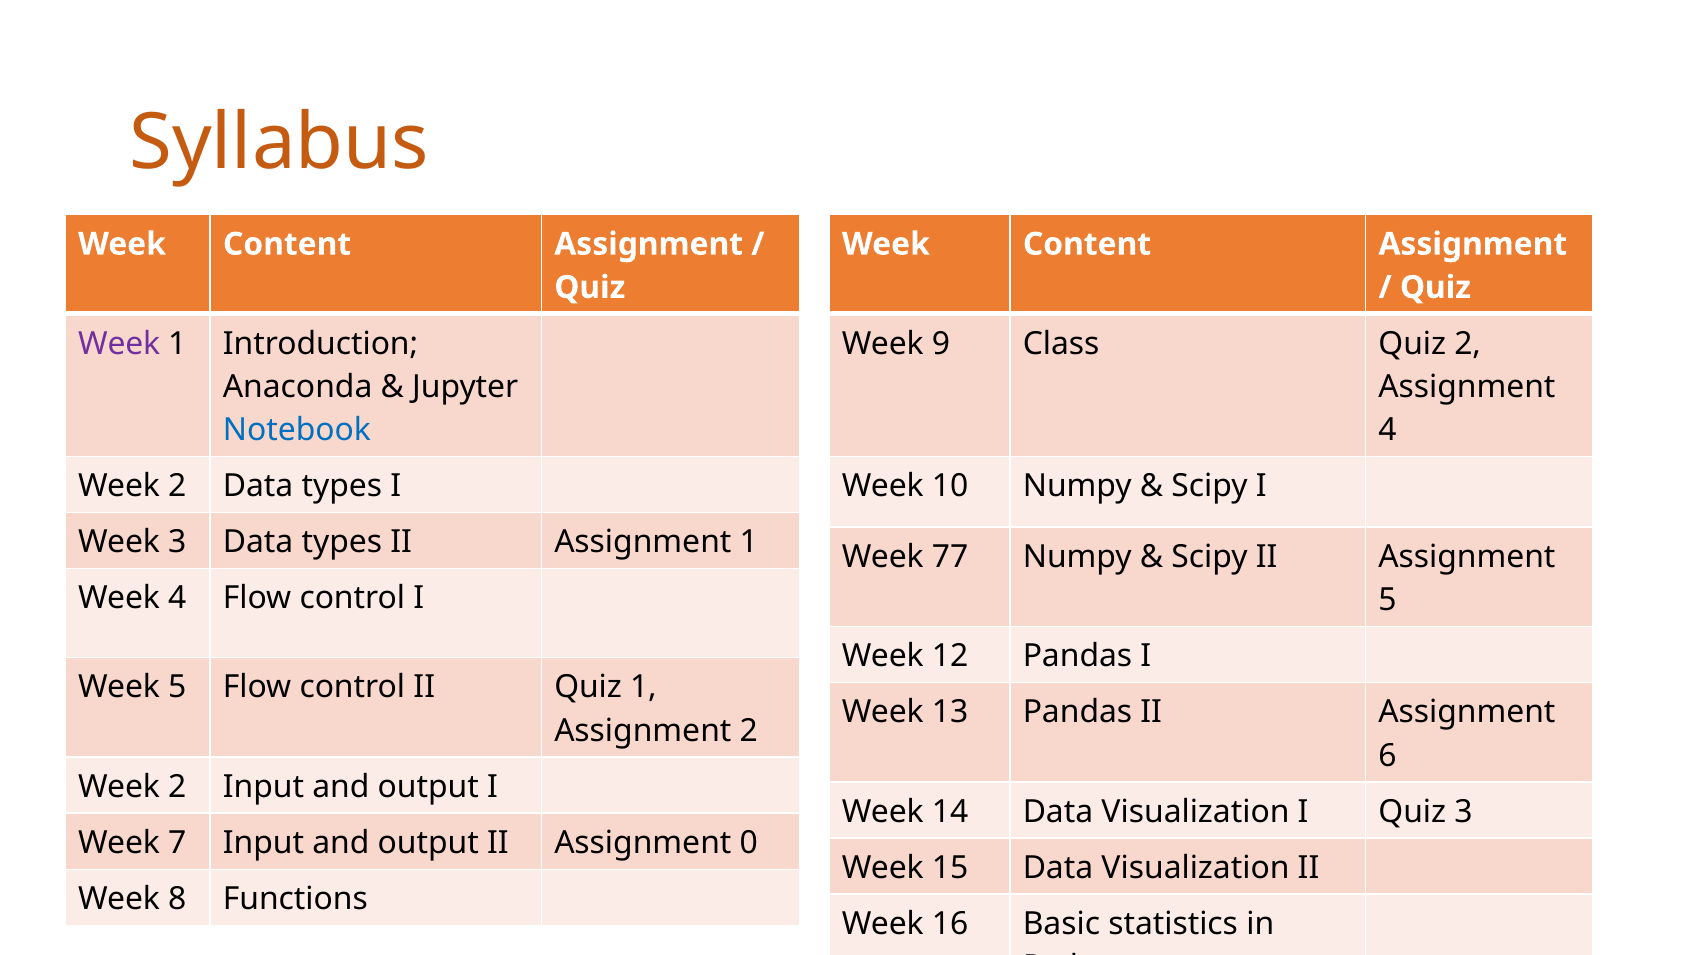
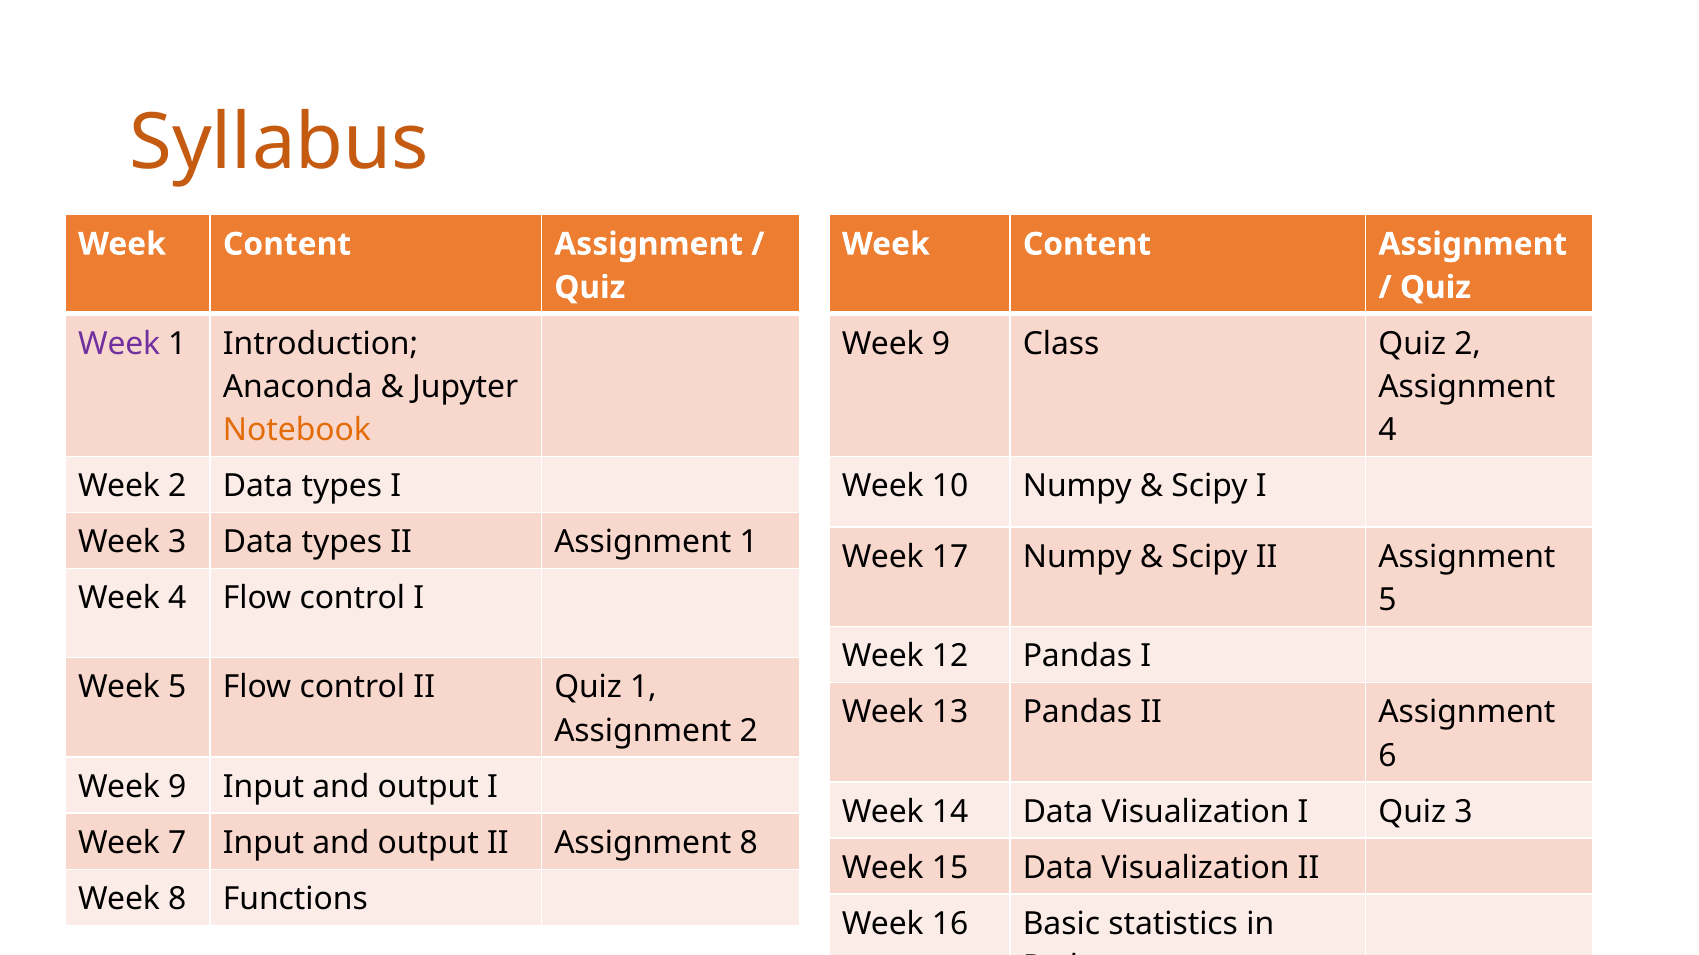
Notebook colour: blue -> orange (297, 431)
77: 77 -> 17 (950, 557)
2: 2 -> 9 (177, 787)
Assignment 0: 0 -> 8 (749, 844)
